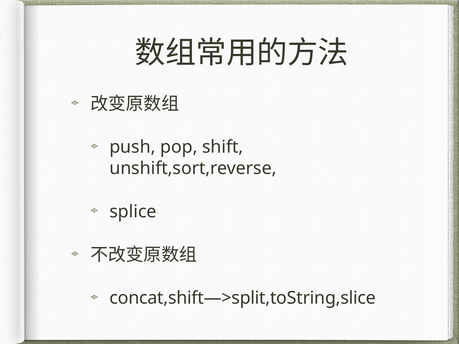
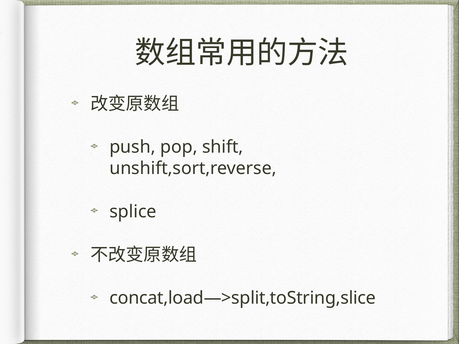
concat,shift—>split,toString,slice: concat,shift—>split,toString,slice -> concat,load—>split,toString,slice (243, 298)
